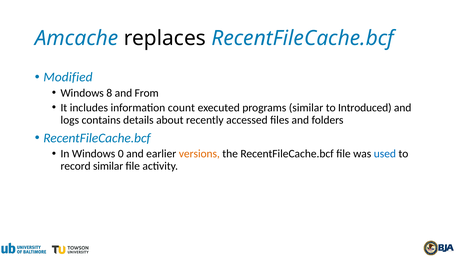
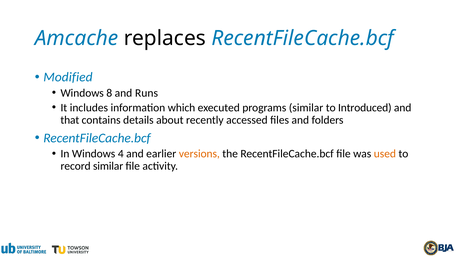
From: From -> Runs (147, 93)
count: count -> which (181, 108)
logs: logs -> that (70, 120)
0: 0 -> 4 (121, 154)
used colour: blue -> orange (385, 154)
